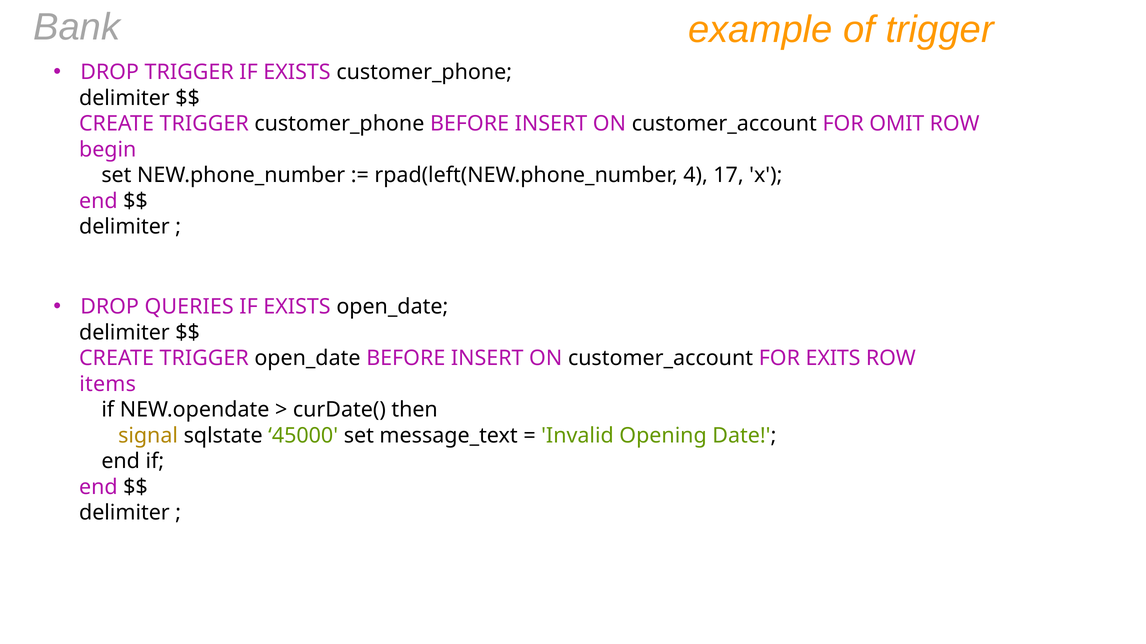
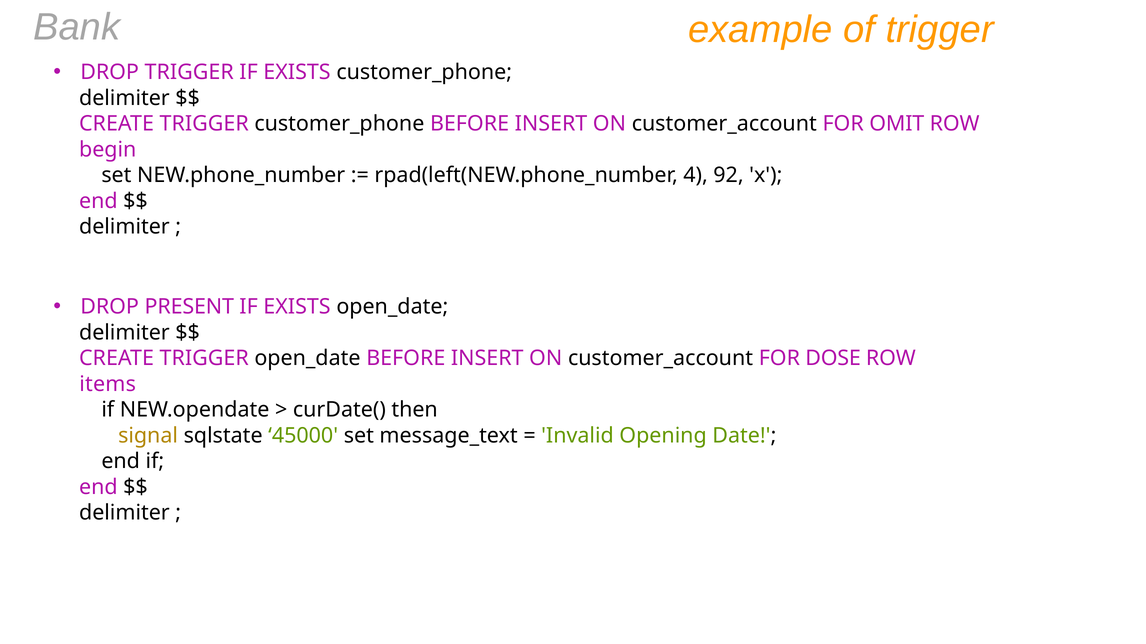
17: 17 -> 92 (728, 176)
QUERIES: QUERIES -> PRESENT (189, 307)
EXITS: EXITS -> DOSE (833, 359)
